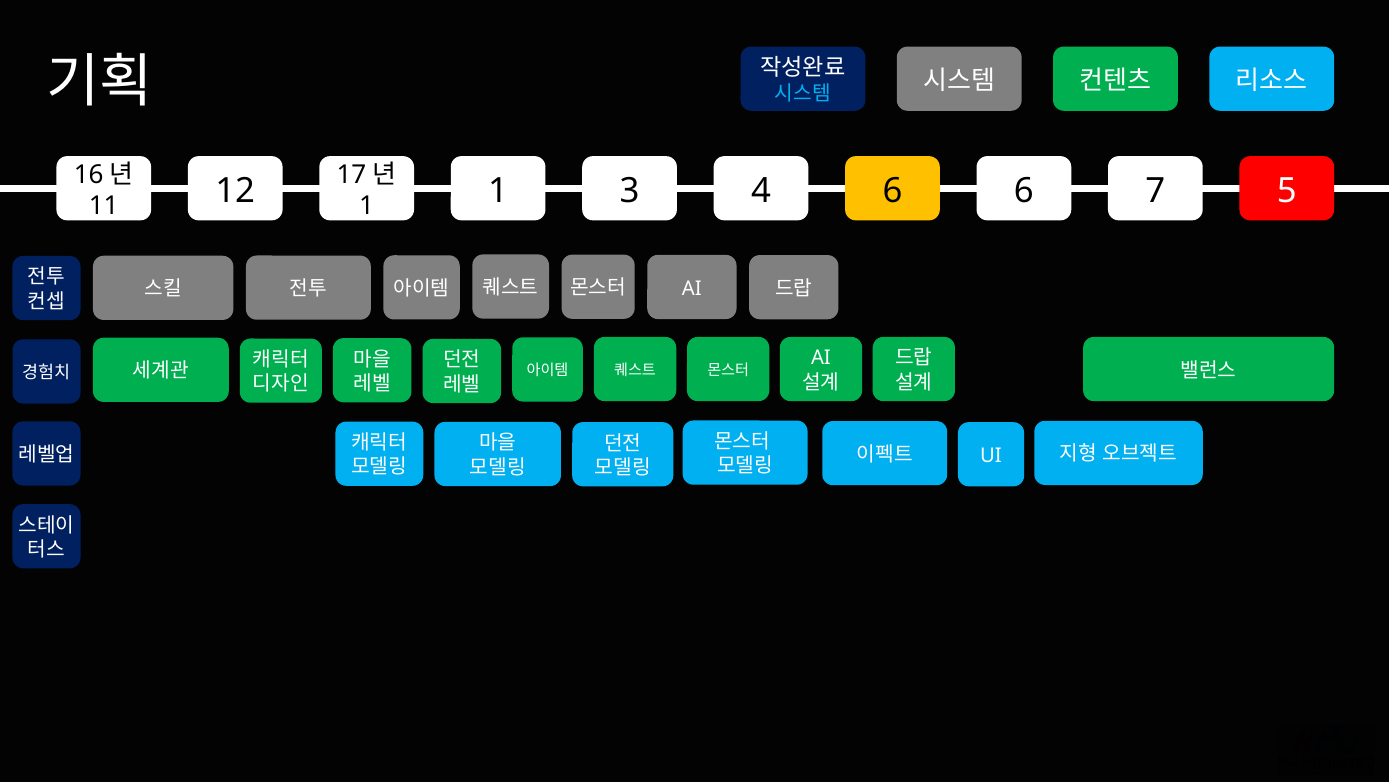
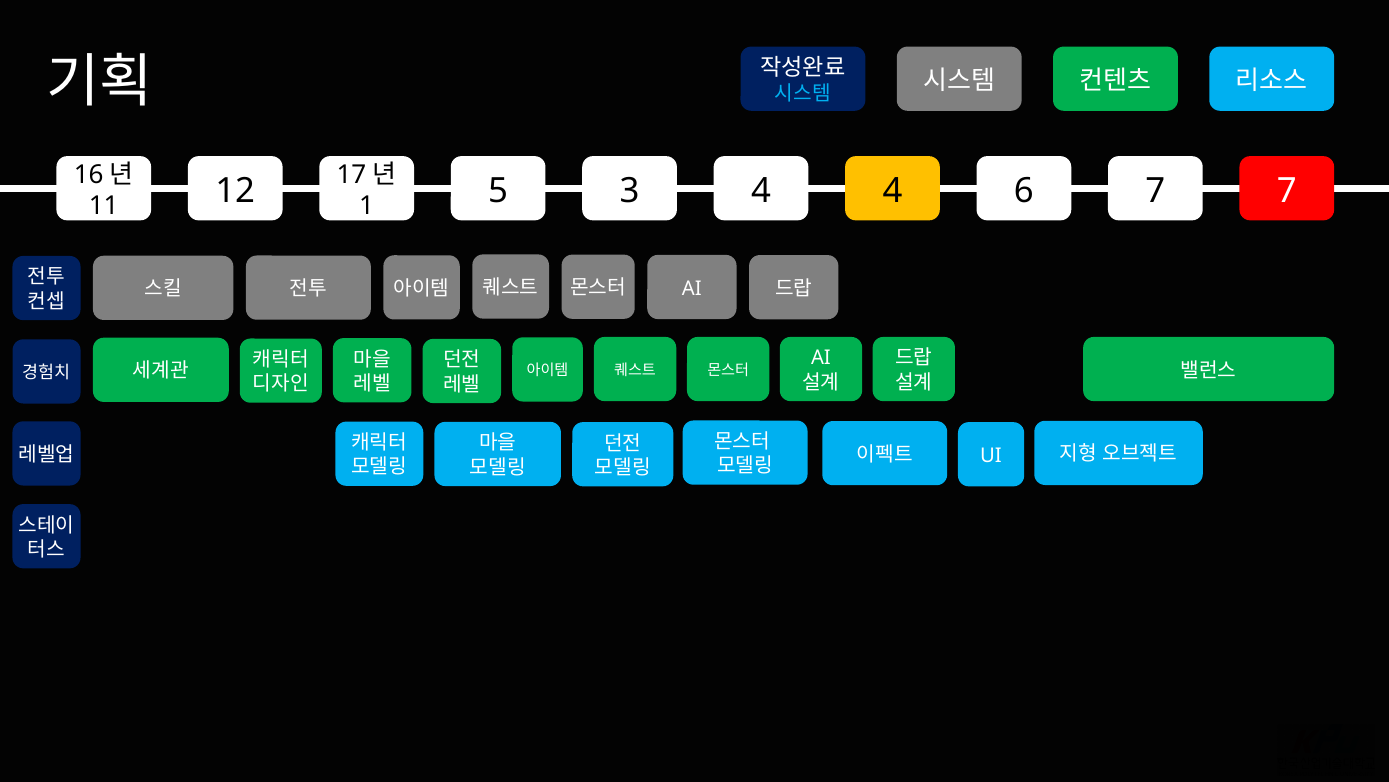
1 1: 1 -> 5 (498, 190)
4 6: 6 -> 4 (892, 190)
7 5: 5 -> 7 (1287, 190)
